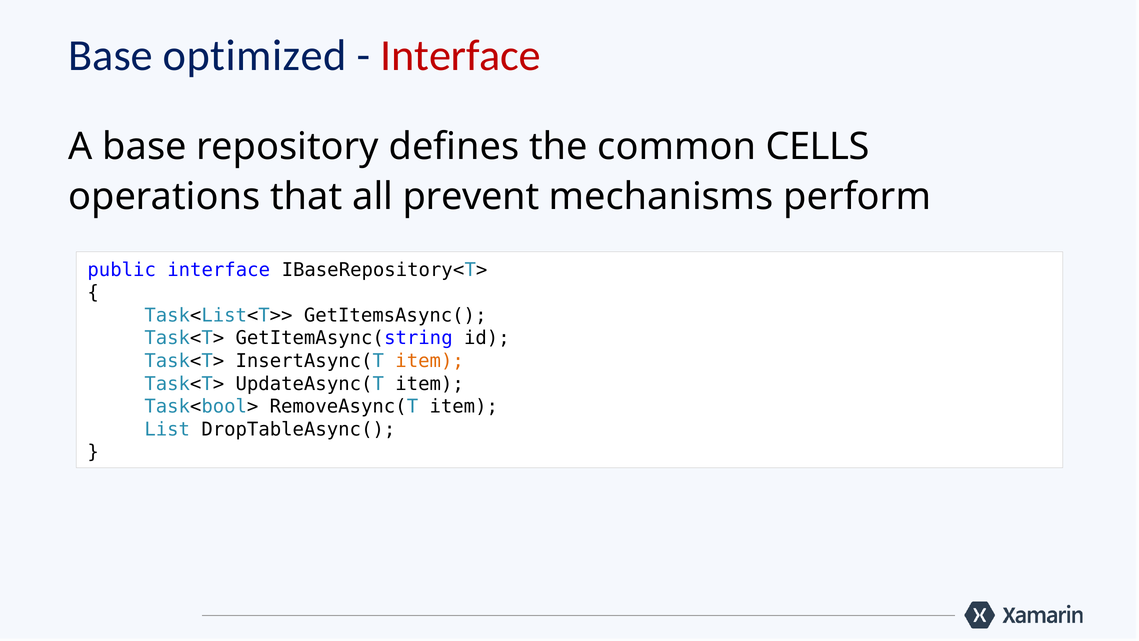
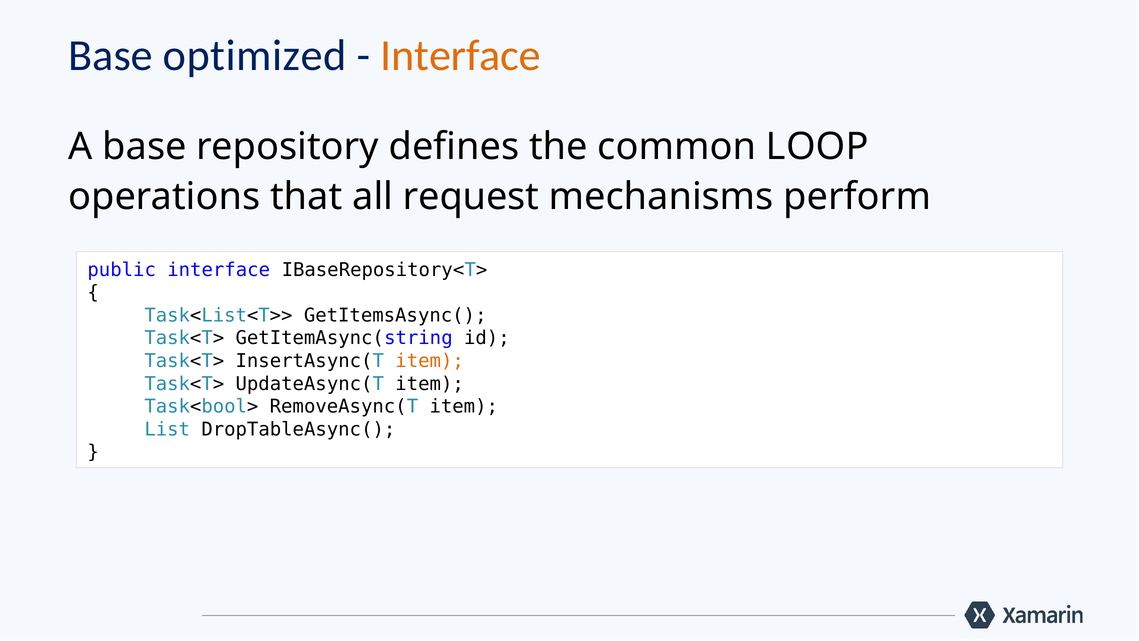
Interface colour: red -> orange (461, 56)
CELLS: CELLS -> LOOP (817, 147)
prevent: prevent -> request (471, 197)
